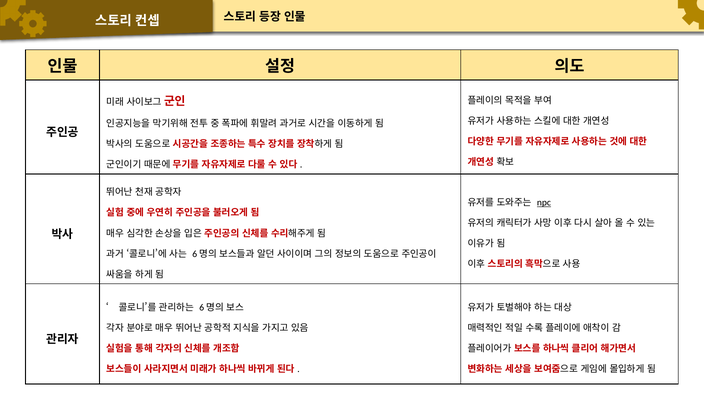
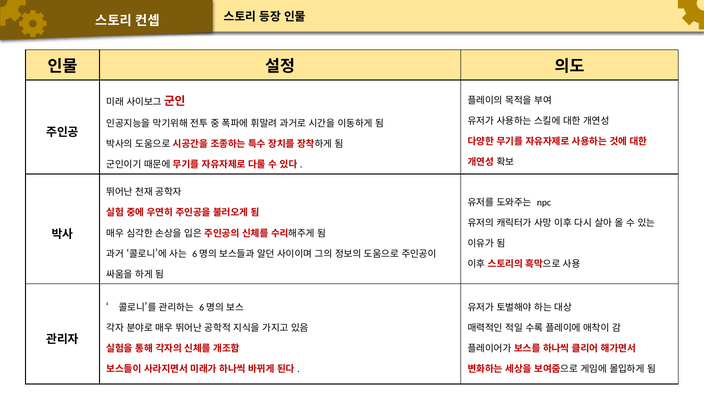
npc underline: present -> none (544, 202)
